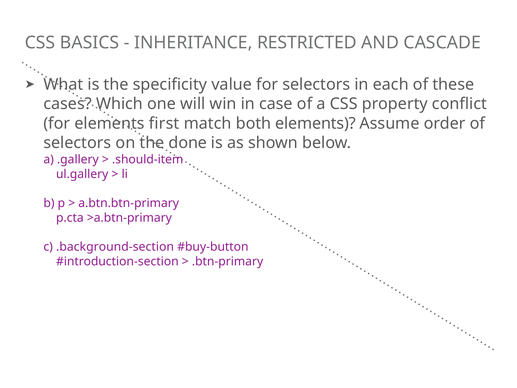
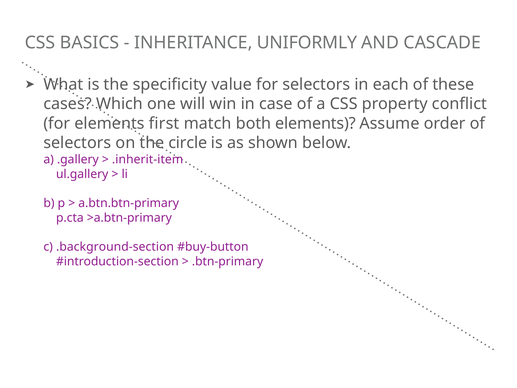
RESTRICTED: RESTRICTED -> UNIFORMLY (307, 43)
done: done -> circle (188, 143)
.should-item: .should-item -> .inherit-item (148, 159)
